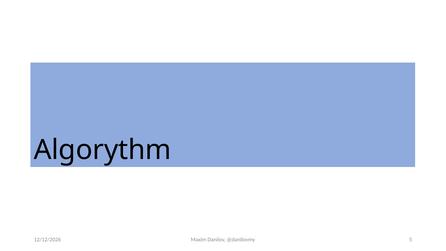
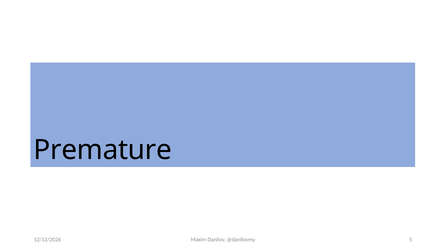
Algorythm: Algorythm -> Premature (103, 150)
